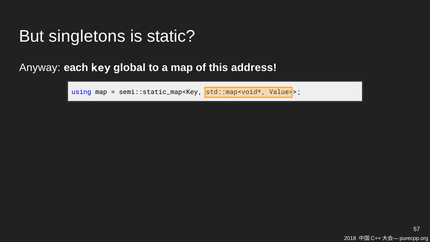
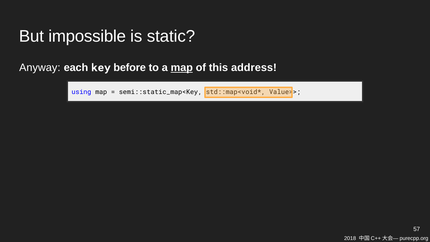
singletons: singletons -> impossible (87, 36)
global: global -> before (130, 68)
map underline: none -> present (182, 68)
